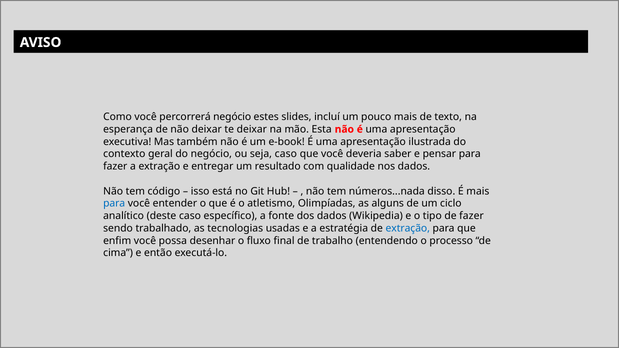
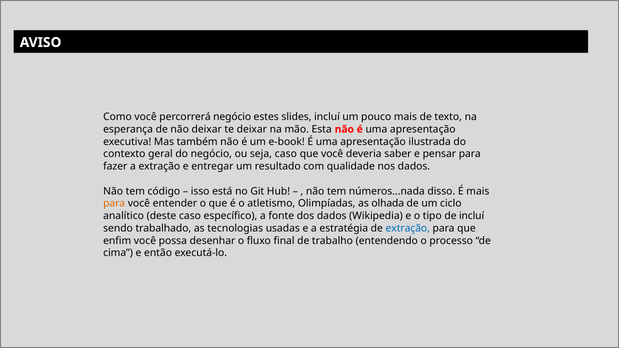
para colour: blue -> orange (114, 204)
alguns: alguns -> olhada (388, 204)
de fazer: fazer -> incluí (472, 216)
